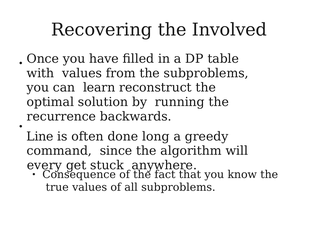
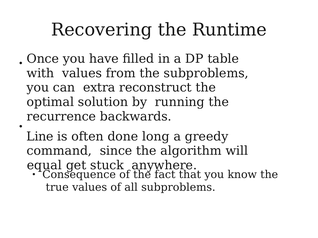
Involved: Involved -> Runtime (229, 30)
learn: learn -> extra (99, 88)
every: every -> equal (44, 166)
